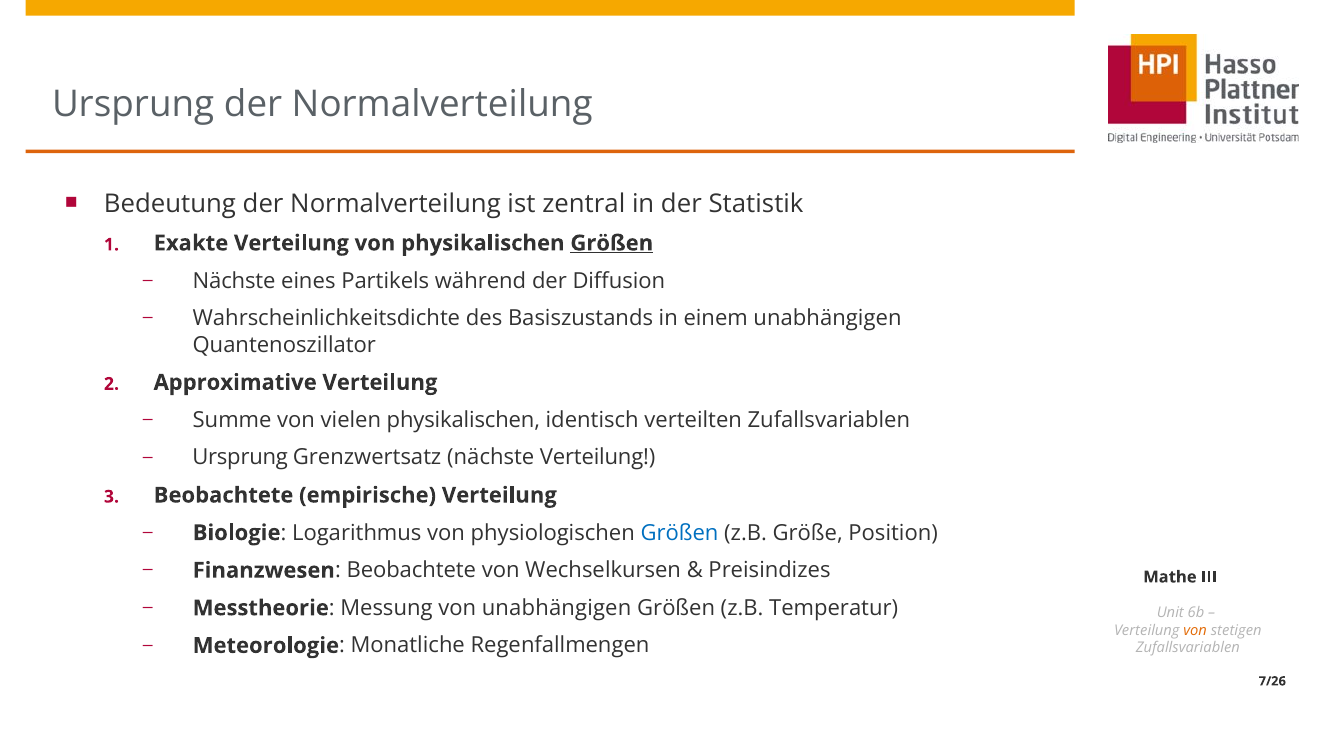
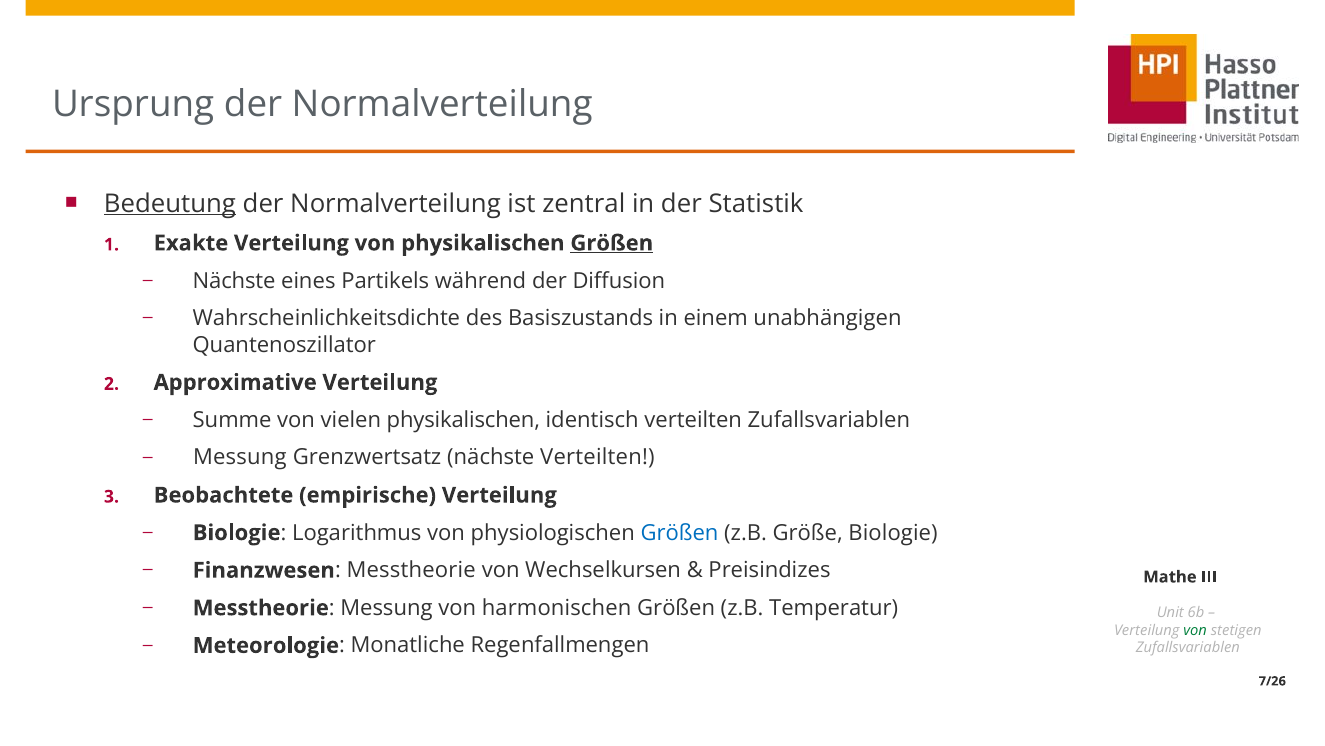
Bedeutung underline: none -> present (170, 203)
Ursprung: Ursprung -> Messung (240, 457)
nächste Verteilung: Verteilung -> Verteilten (597, 457)
Größe Position: Position -> Biologie (893, 532)
Finanzwesen Beobachtete: Beobachtete -> Messtheorie (411, 570)
von unabhängigen: unabhängigen -> harmonischen (557, 607)
von colour: orange -> green (1195, 630)
